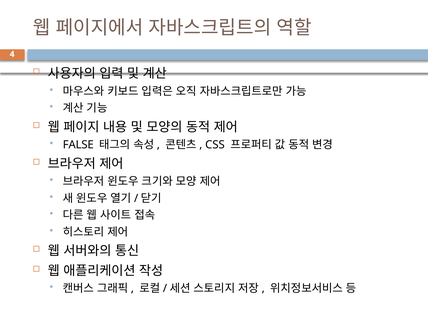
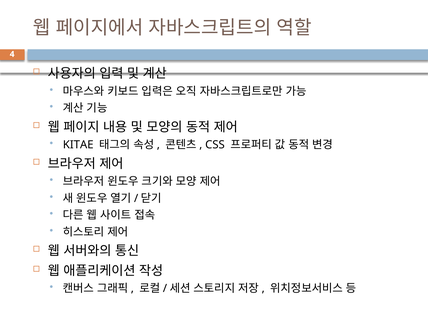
FALSE: FALSE -> KITAE (78, 145)
